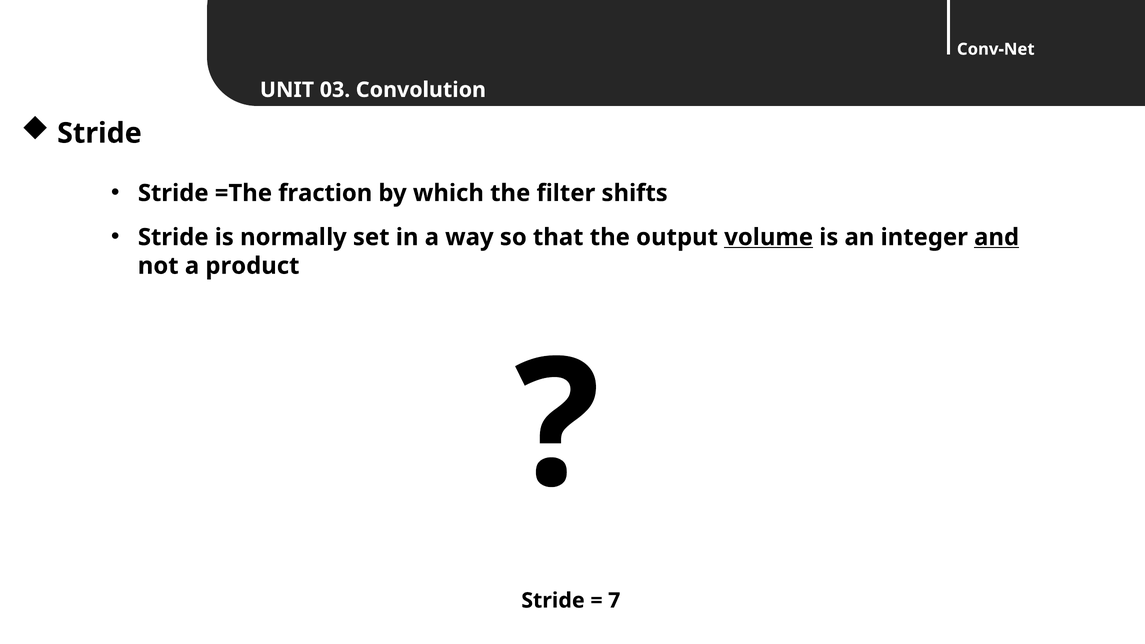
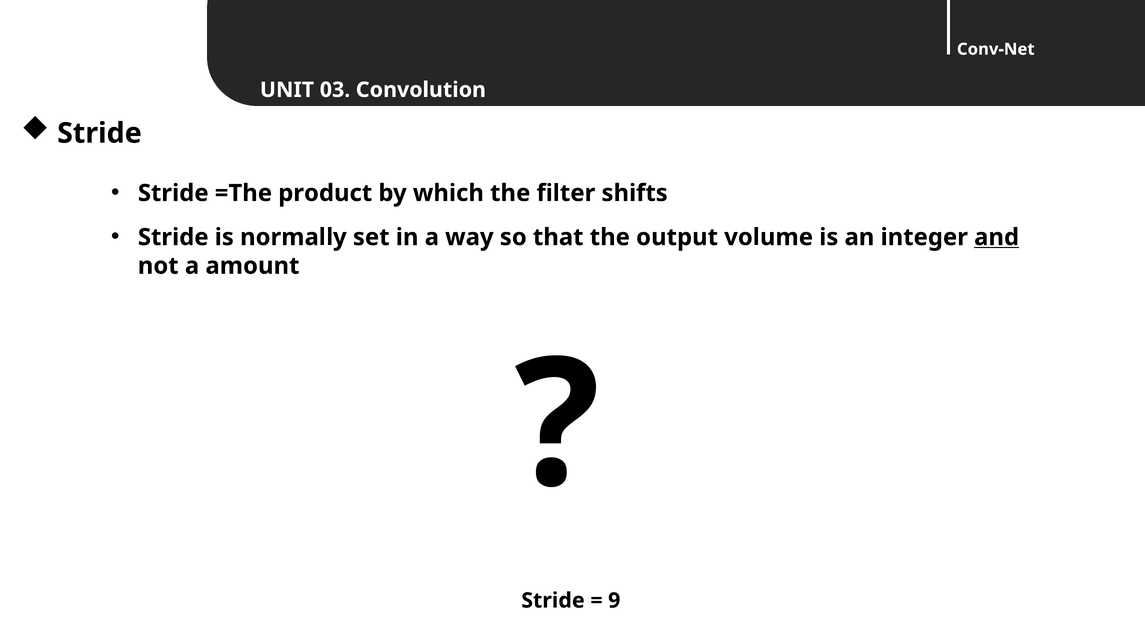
fraction: fraction -> product (325, 193)
volume underline: present -> none (769, 237)
product: product -> amount (252, 266)
7: 7 -> 9 (614, 601)
